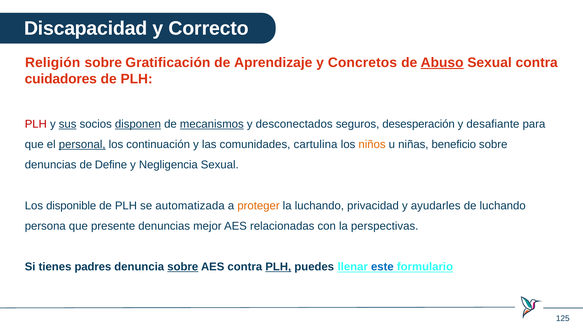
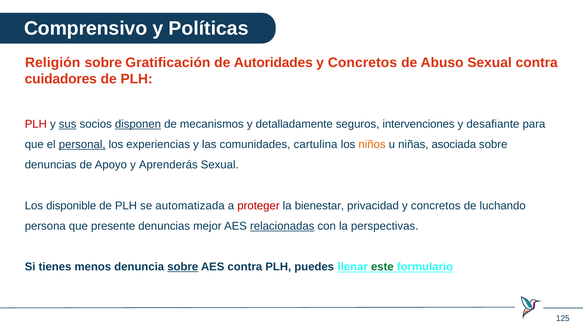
Discapacidad: Discapacidad -> Comprensivo (86, 29)
Correcto: Correcto -> Políticas (209, 29)
Aprendizaje: Aprendizaje -> Autoridades (273, 63)
Abuso underline: present -> none (442, 63)
mecanismos underline: present -> none (212, 124)
desconectados: desconectados -> detalladamente (294, 124)
desesperación: desesperación -> intervenciones (419, 124)
continuación: continuación -> experiencias (158, 144)
beneficio: beneficio -> asociada (454, 144)
Define: Define -> Apoyo (111, 165)
Negligencia: Negligencia -> Aprenderás (168, 165)
proteger colour: orange -> red (258, 206)
la luchando: luchando -> bienestar (319, 206)
privacidad y ayudarles: ayudarles -> concretos (436, 206)
relacionadas underline: none -> present (282, 226)
padres: padres -> menos (93, 267)
PLH underline: present -> none (278, 267)
este colour: blue -> green (382, 267)
